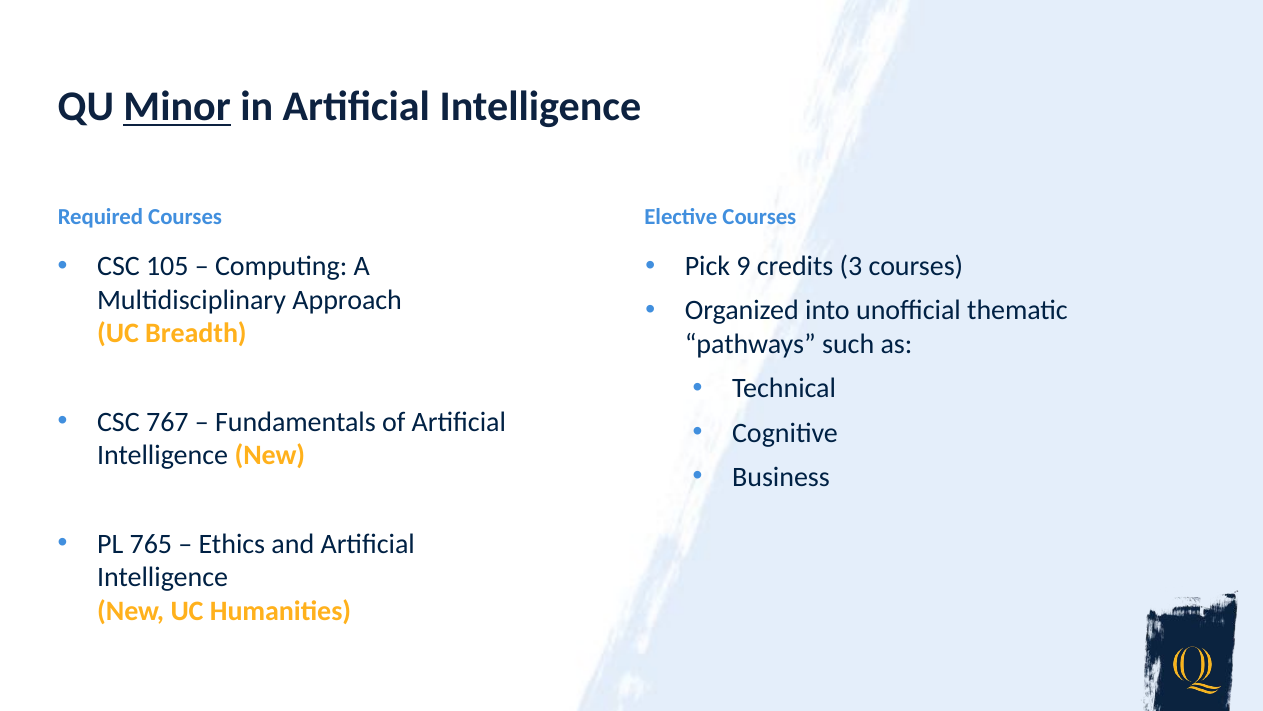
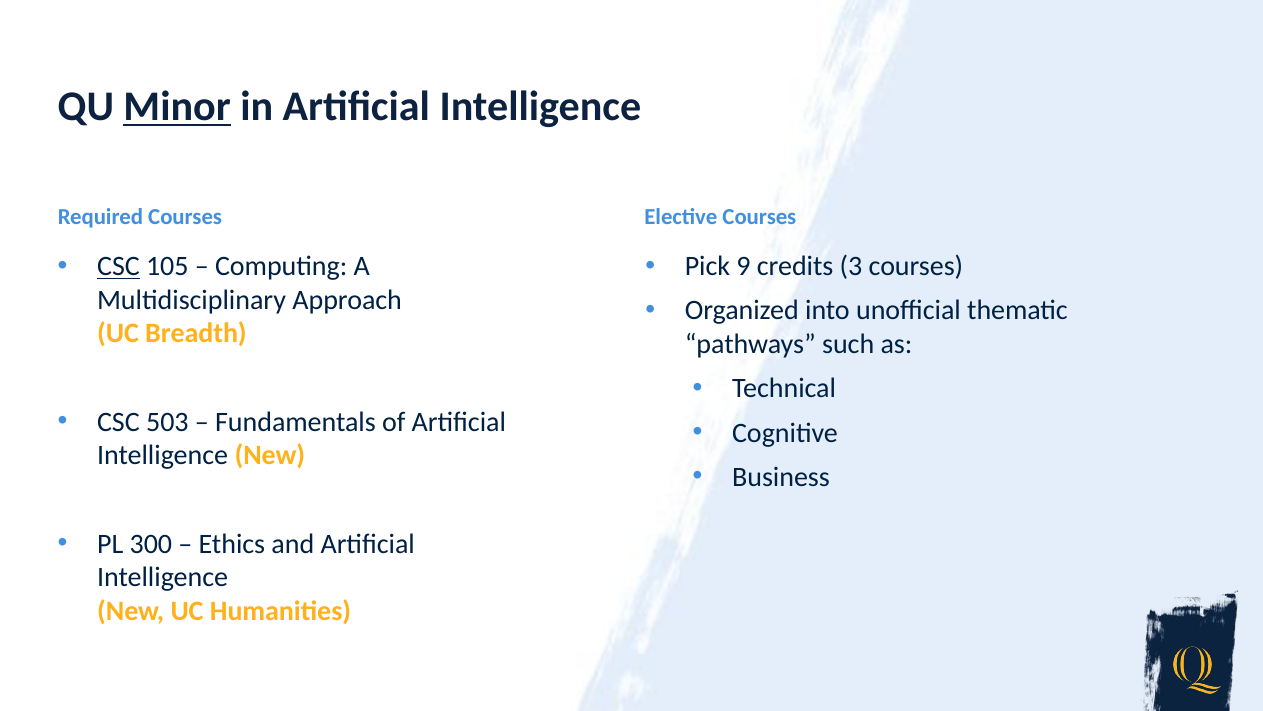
CSC underline: none -> present (119, 266)
767: 767 -> 503 (167, 422)
765: 765 -> 300 (151, 544)
